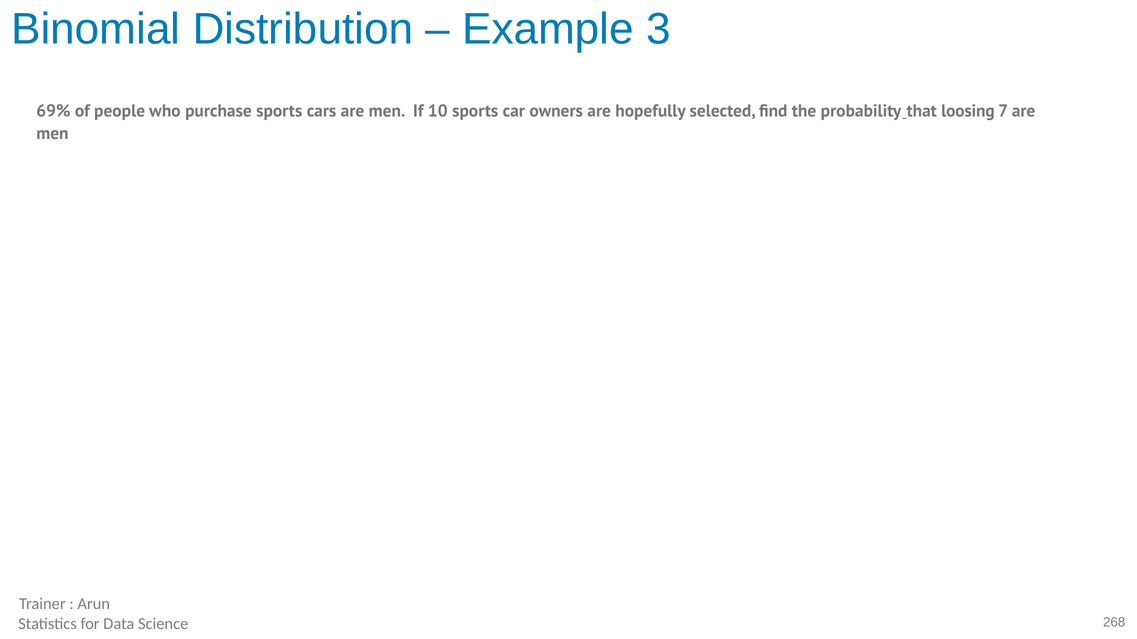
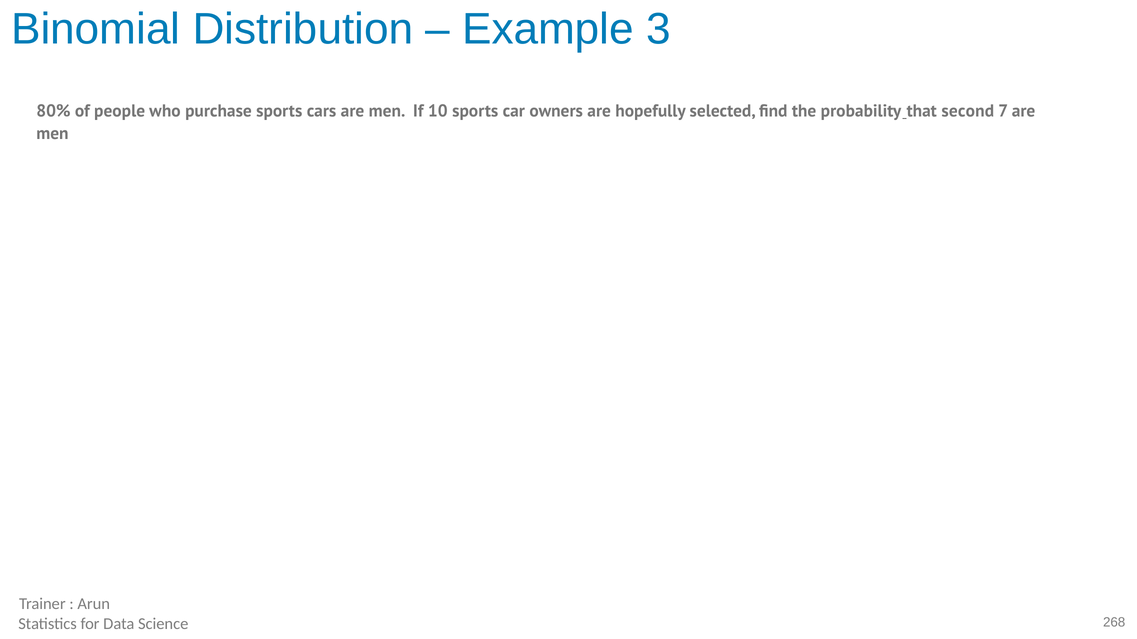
69%: 69% -> 80% (53, 111)
loosing: loosing -> second (968, 111)
